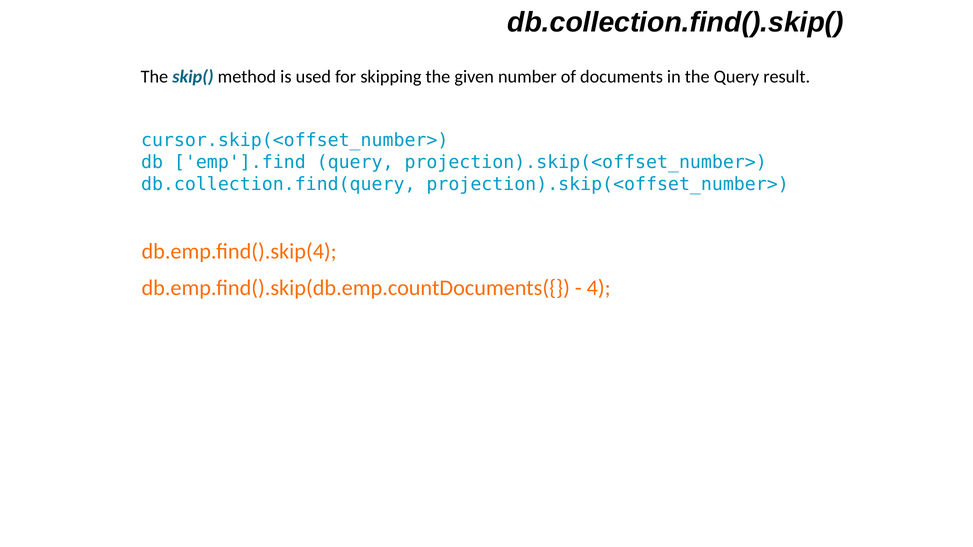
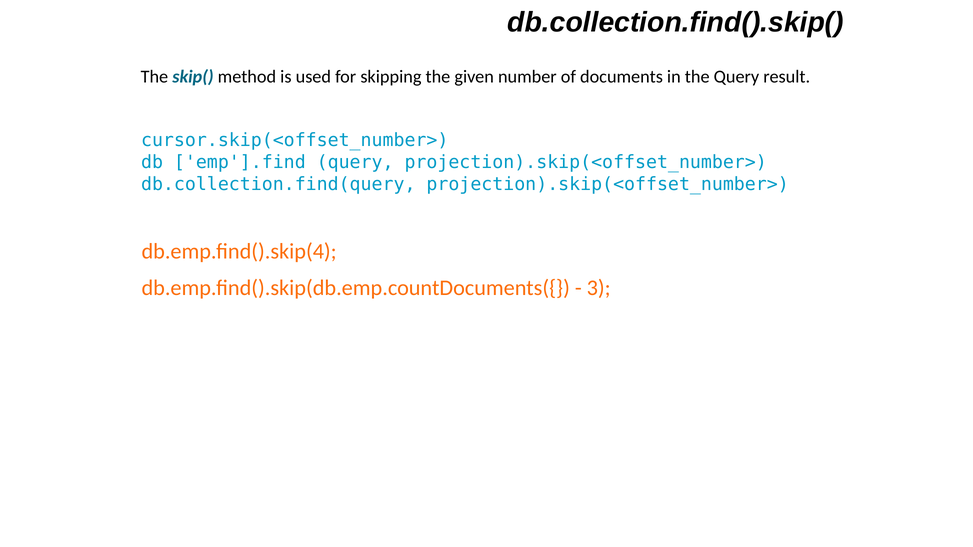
4: 4 -> 3 (599, 288)
